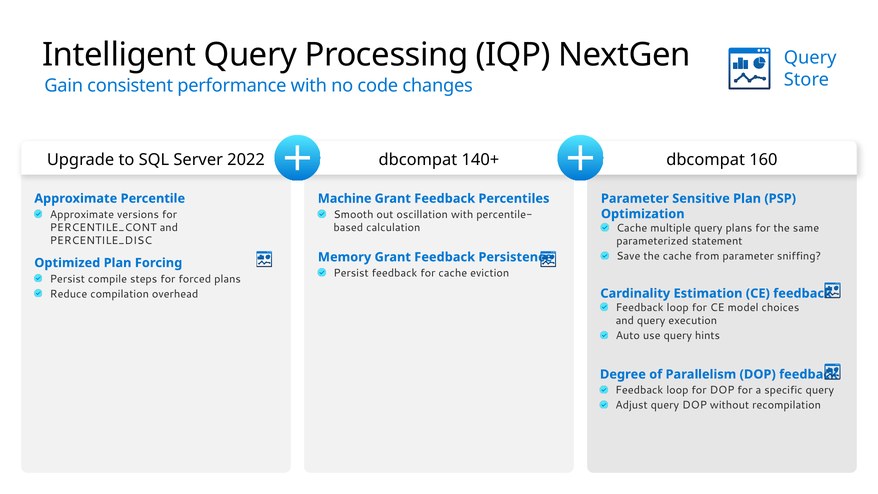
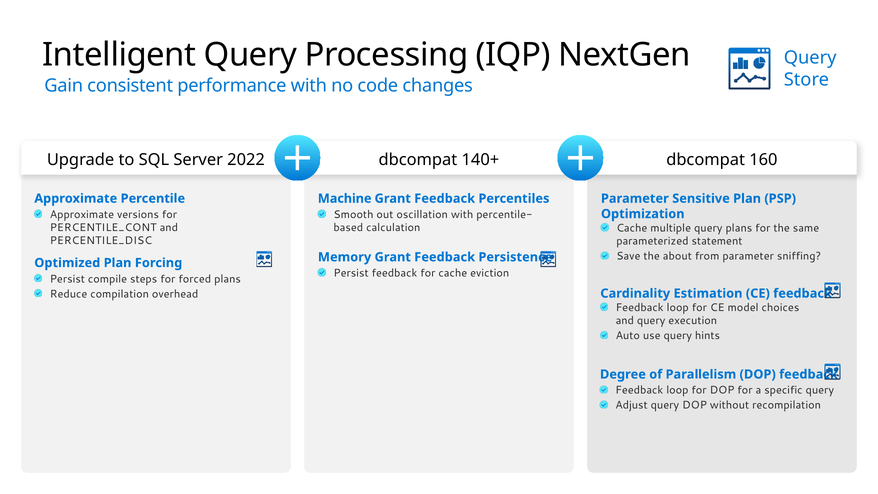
the cache: cache -> about (677, 256)
